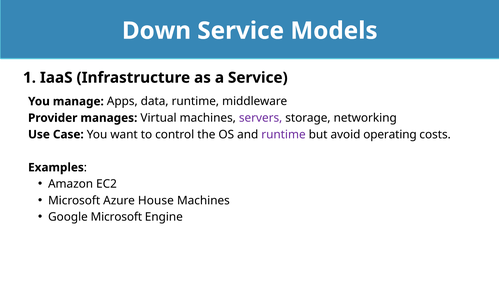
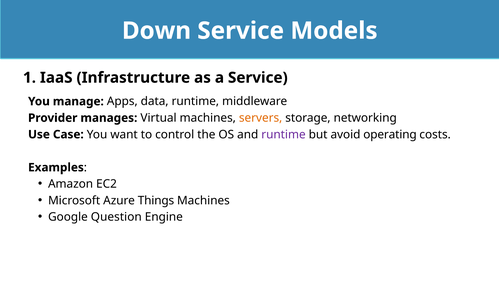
servers colour: purple -> orange (261, 118)
House: House -> Things (156, 200)
Google Microsoft: Microsoft -> Question (116, 217)
